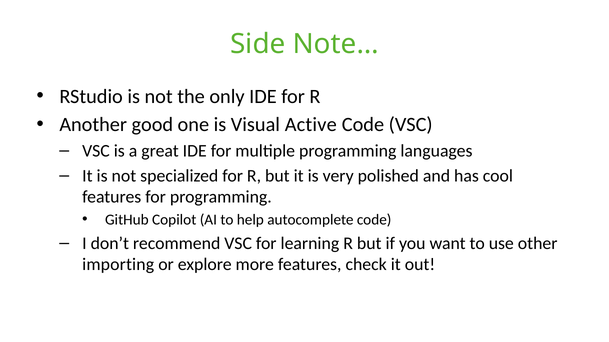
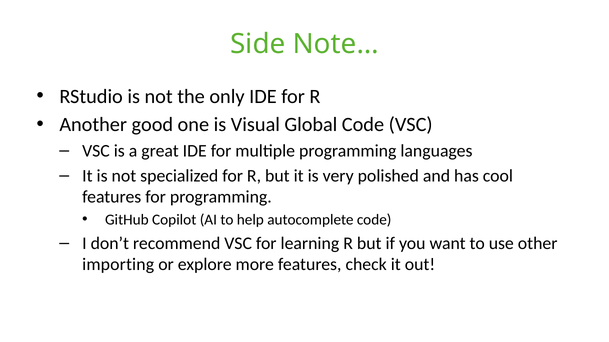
Active: Active -> Global (311, 125)
